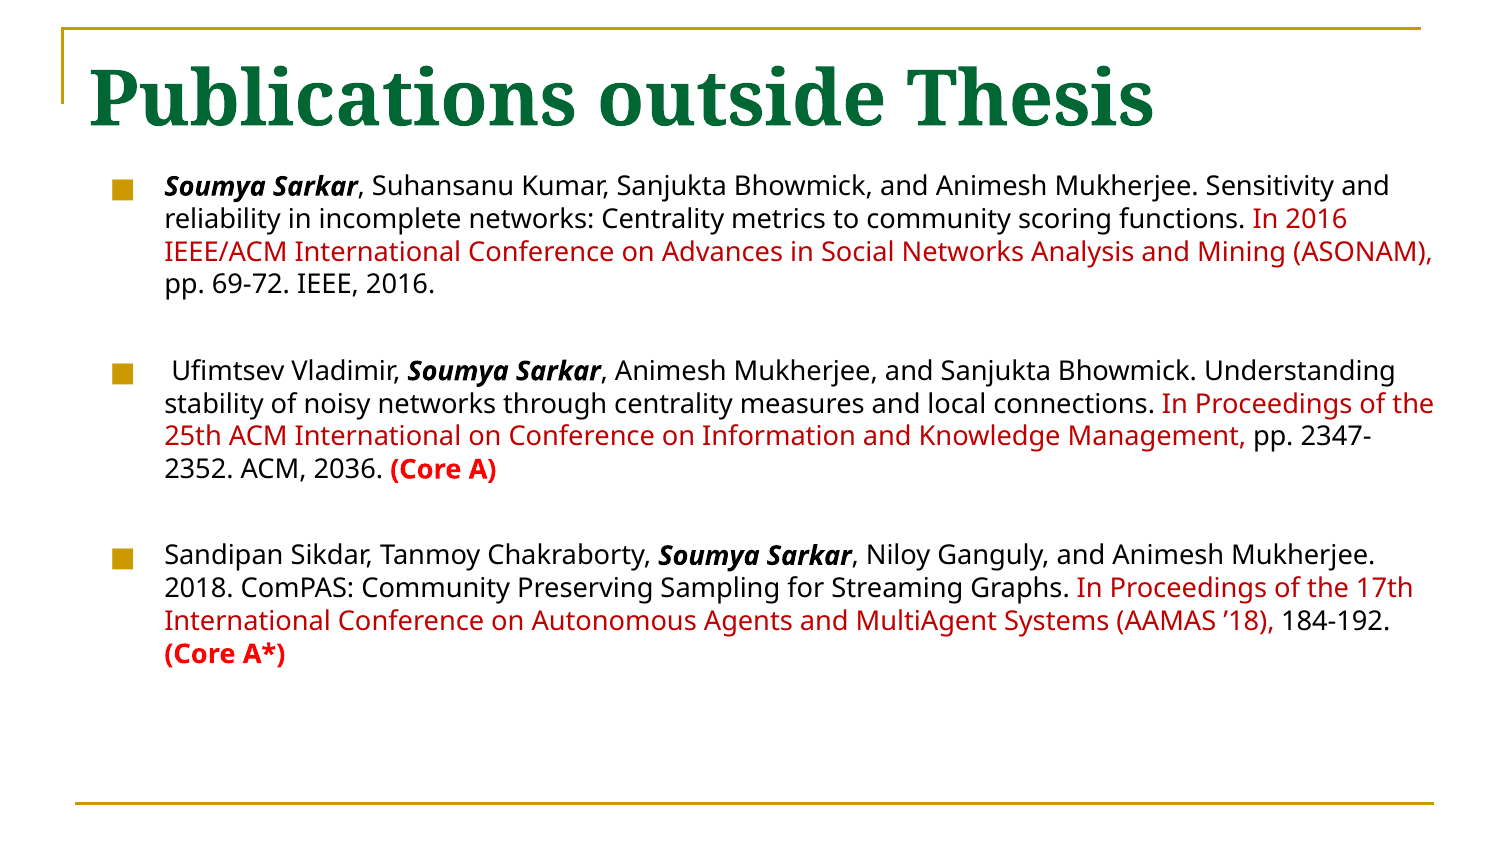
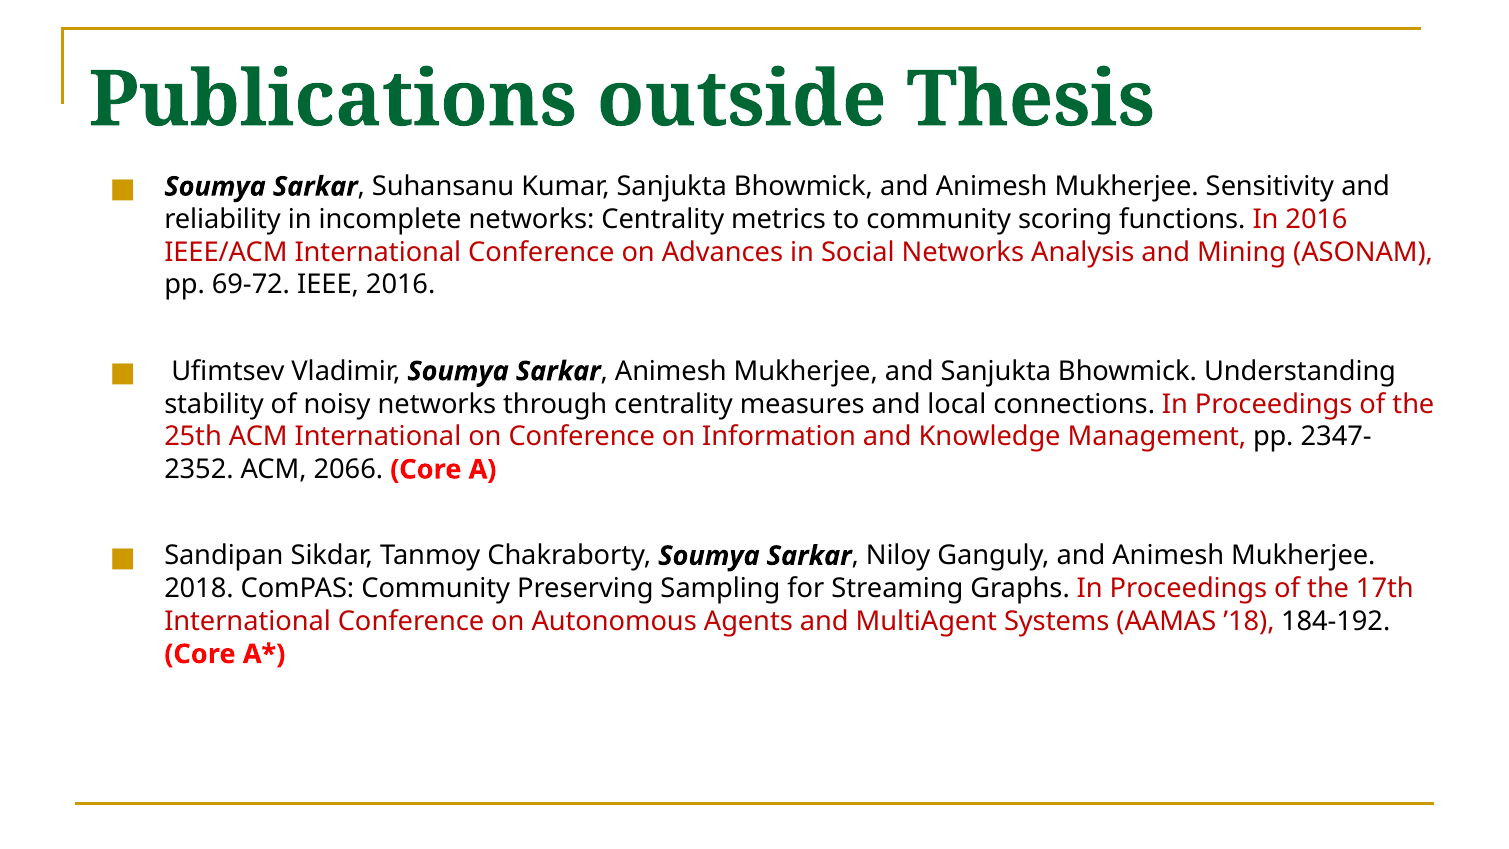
2036: 2036 -> 2066 (348, 469)
